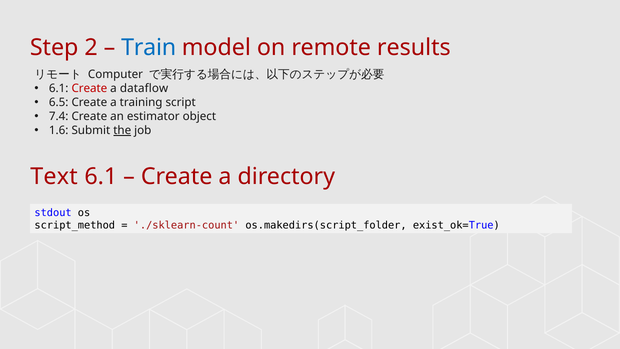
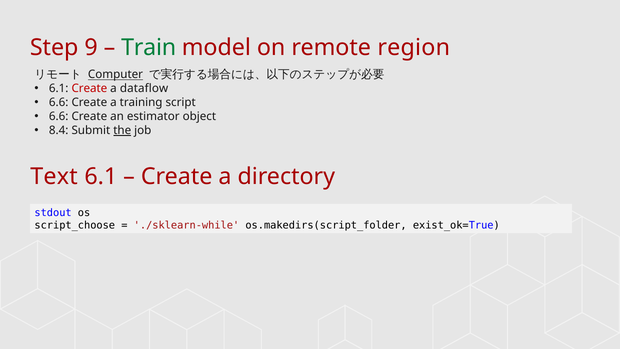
2: 2 -> 9 (91, 48)
Train colour: blue -> green (149, 48)
results: results -> region (414, 48)
Computer underline: none -> present (116, 75)
6.5: 6.5 -> 6.6 (59, 102)
7.4: 7.4 -> 6.6 (59, 116)
1.6: 1.6 -> 8.4 (59, 130)
script_method: script_method -> script_choose (75, 225)
./sklearn-count: ./sklearn-count -> ./sklearn-while (186, 225)
